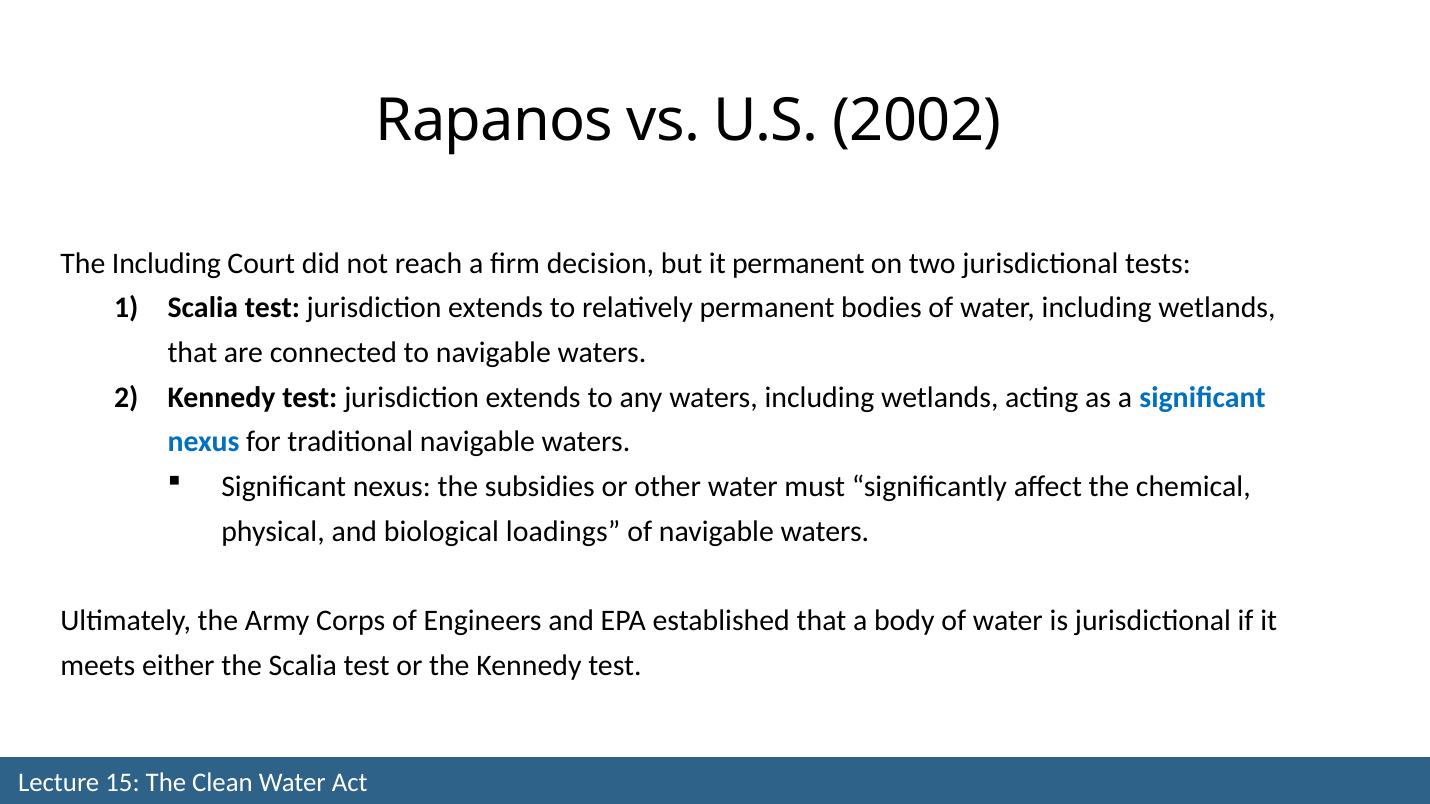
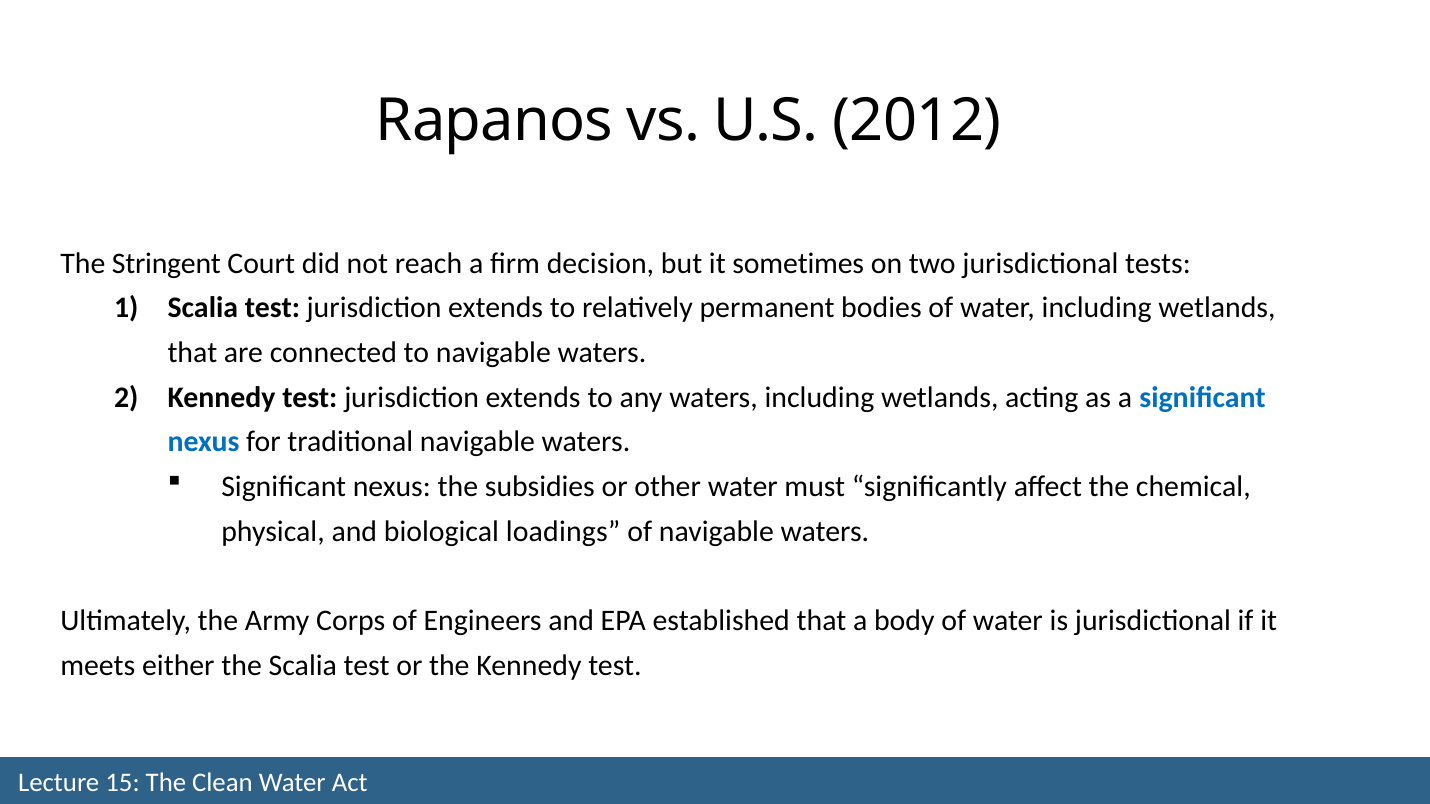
2002: 2002 -> 2012 (917, 121)
The Including: Including -> Stringent (166, 263)
it permanent: permanent -> sometimes (798, 263)
